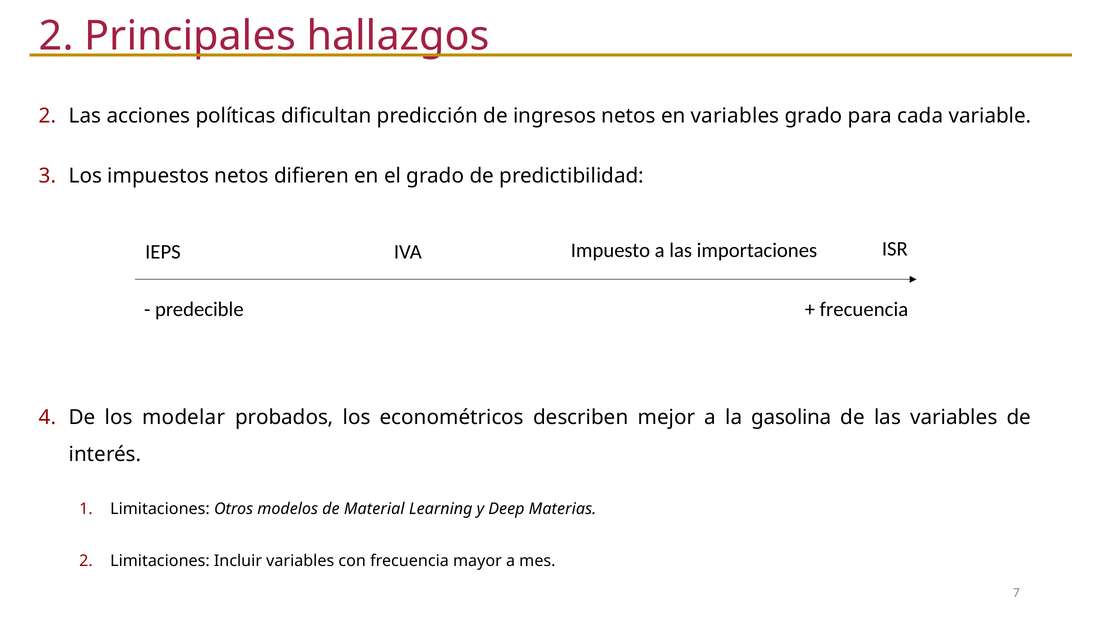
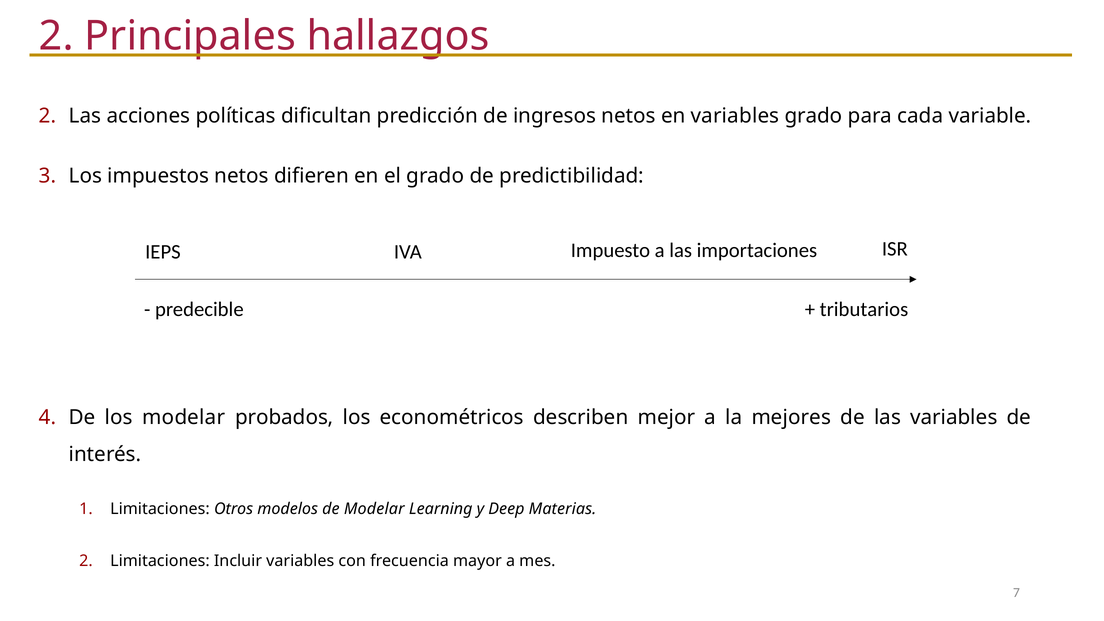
frecuencia: frecuencia -> tributarios (864, 310)
gasolina: gasolina -> mejores (791, 417)
de Material: Material -> Modelar (374, 509)
